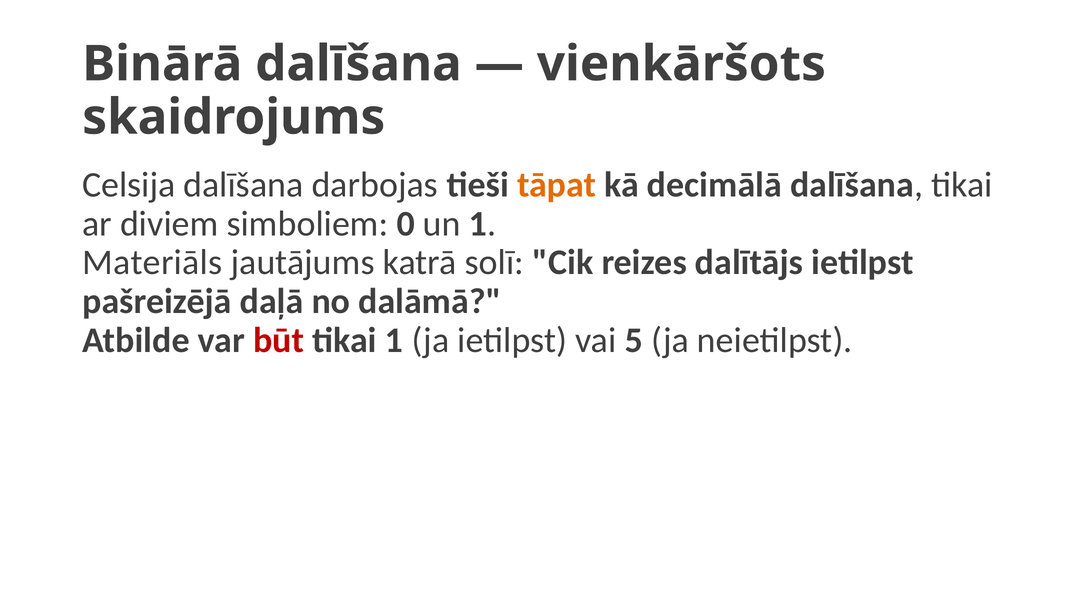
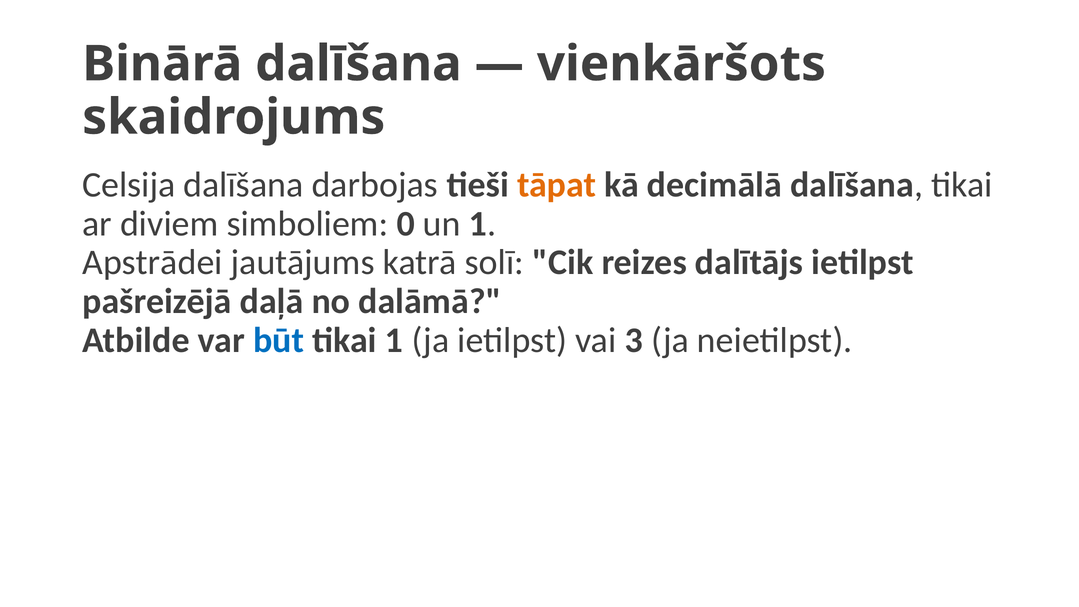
Materiāls: Materiāls -> Apstrādei (152, 263)
būt colour: red -> blue (279, 340)
5: 5 -> 3 (634, 340)
